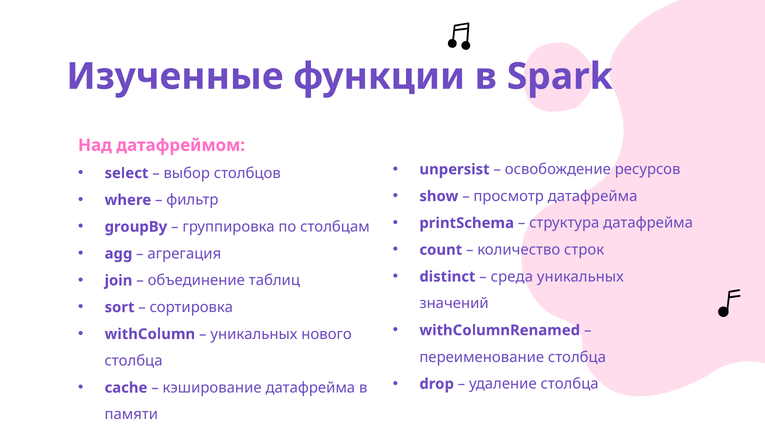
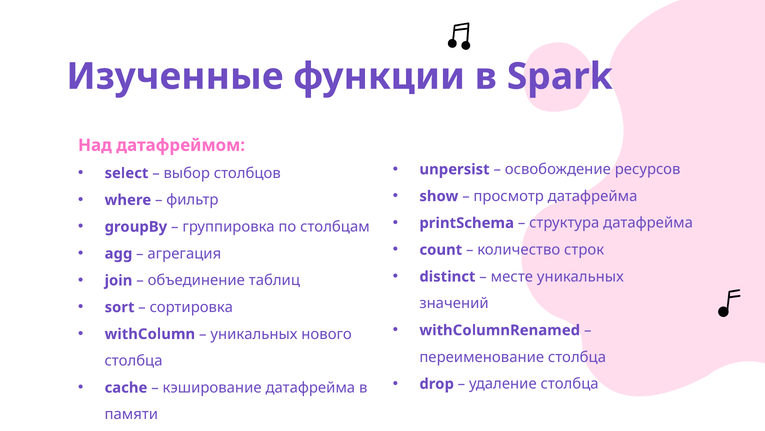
среда: среда -> месте (512, 276)
